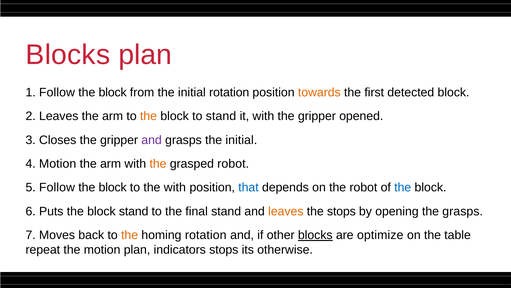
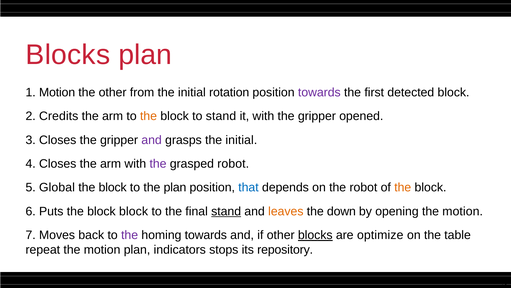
1 Follow: Follow -> Motion (57, 92)
block: block -> other (113, 92)
towards colour: orange -> purple (319, 92)
2 Leaves: Leaves -> Credits (59, 116)
4 Motion: Motion -> Closes (58, 163)
the colour: orange -> purple (158, 163)
5 Follow: Follow -> Global (57, 187)
the with: with -> plan (175, 187)
the colour: blue -> orange (403, 187)
block stand: stand -> block (134, 211)
stand underline: none -> present (226, 211)
the stops: stops -> down (341, 211)
opening the grasps: grasps -> motion (463, 211)
the colour: orange -> purple (130, 235)
homing rotation: rotation -> towards (206, 235)
otherwise: otherwise -> repository (285, 249)
